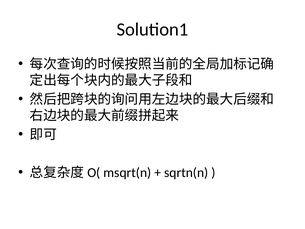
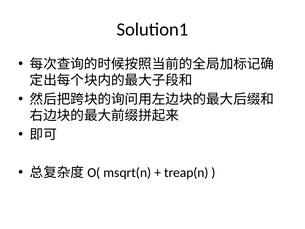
sqrtn(n: sqrtn(n -> treap(n (186, 172)
